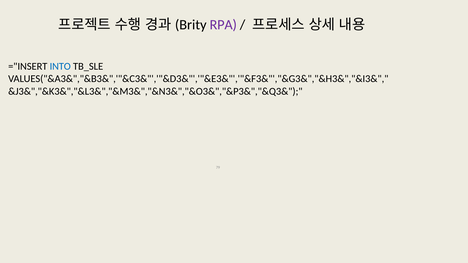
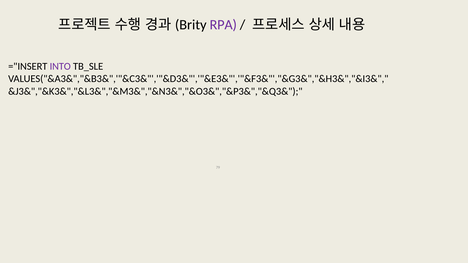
INTO colour: blue -> purple (60, 66)
